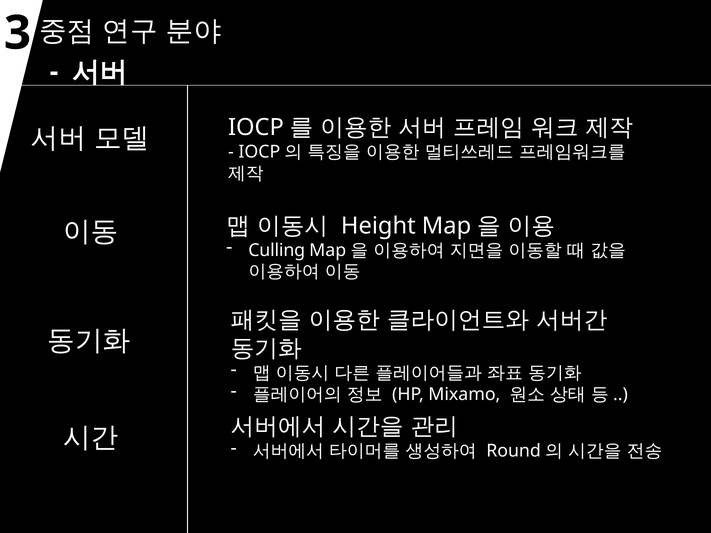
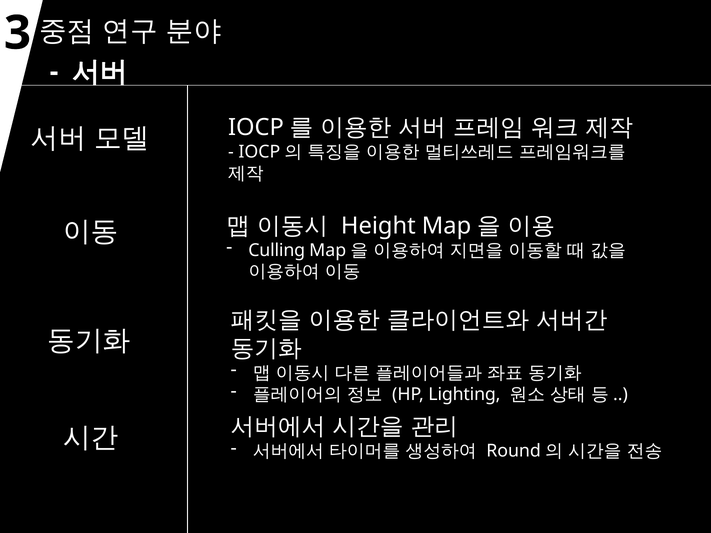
Mixamo: Mixamo -> Lighting (464, 394)
